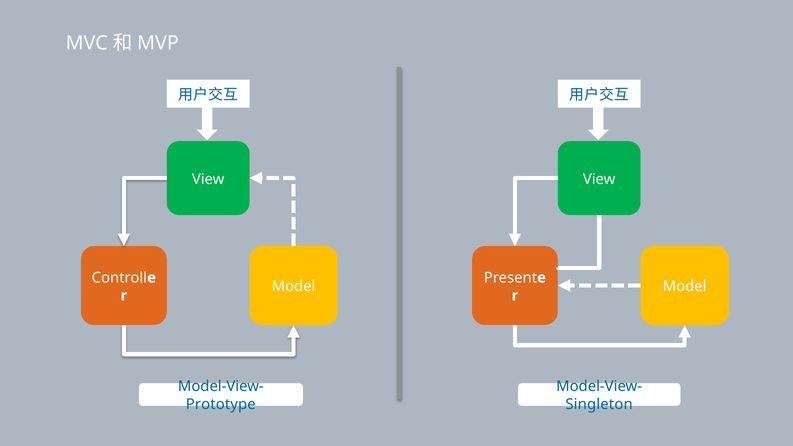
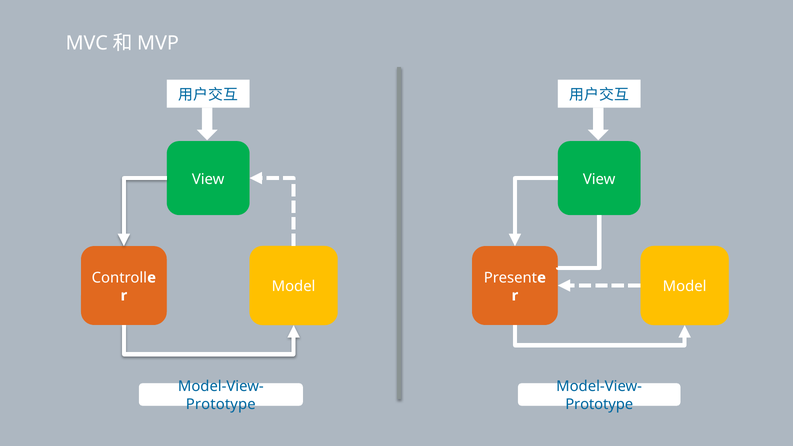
Singleton: Singleton -> Prototype (599, 404)
